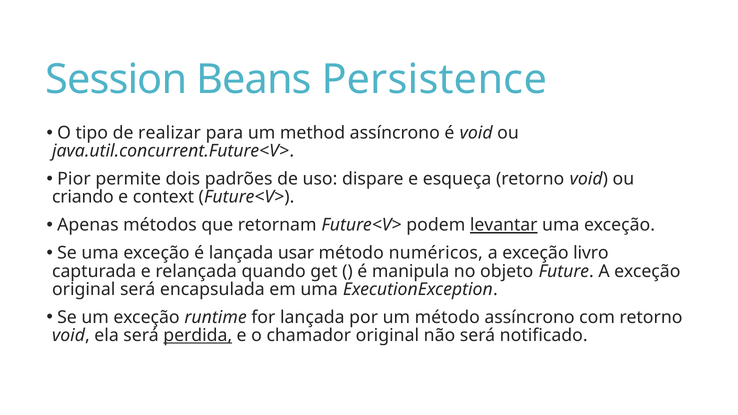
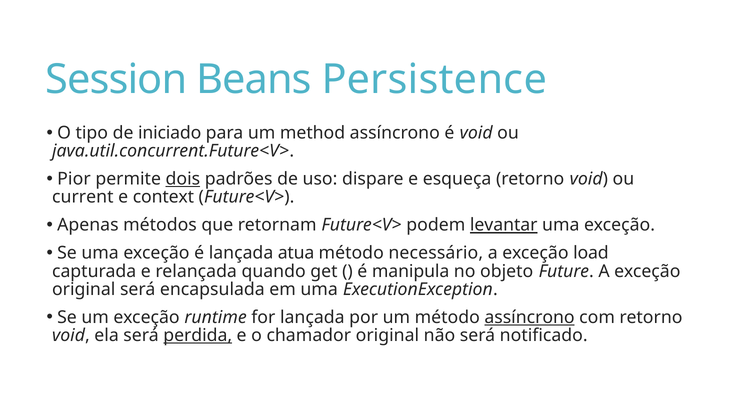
realizar: realizar -> iniciado (170, 133)
dois underline: none -> present (183, 179)
criando: criando -> current (83, 197)
usar: usar -> atua (296, 253)
numéricos: numéricos -> necessário (436, 253)
livro: livro -> load (591, 253)
assíncrono underline: none -> present (530, 317)
